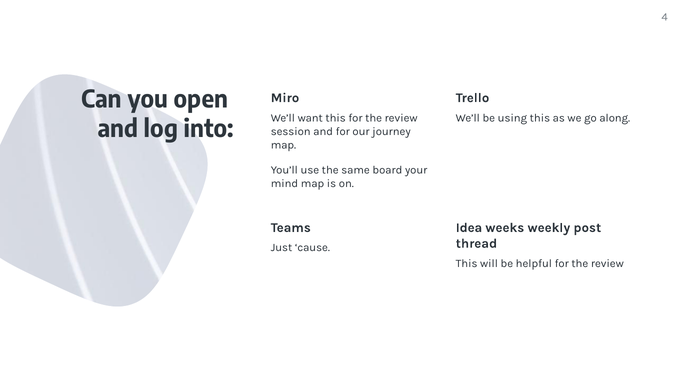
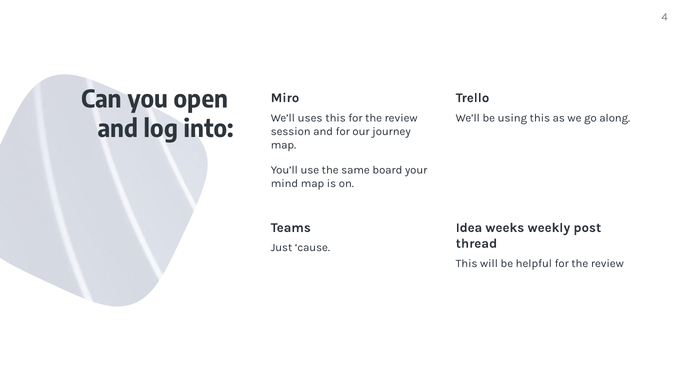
want: want -> uses (310, 118)
